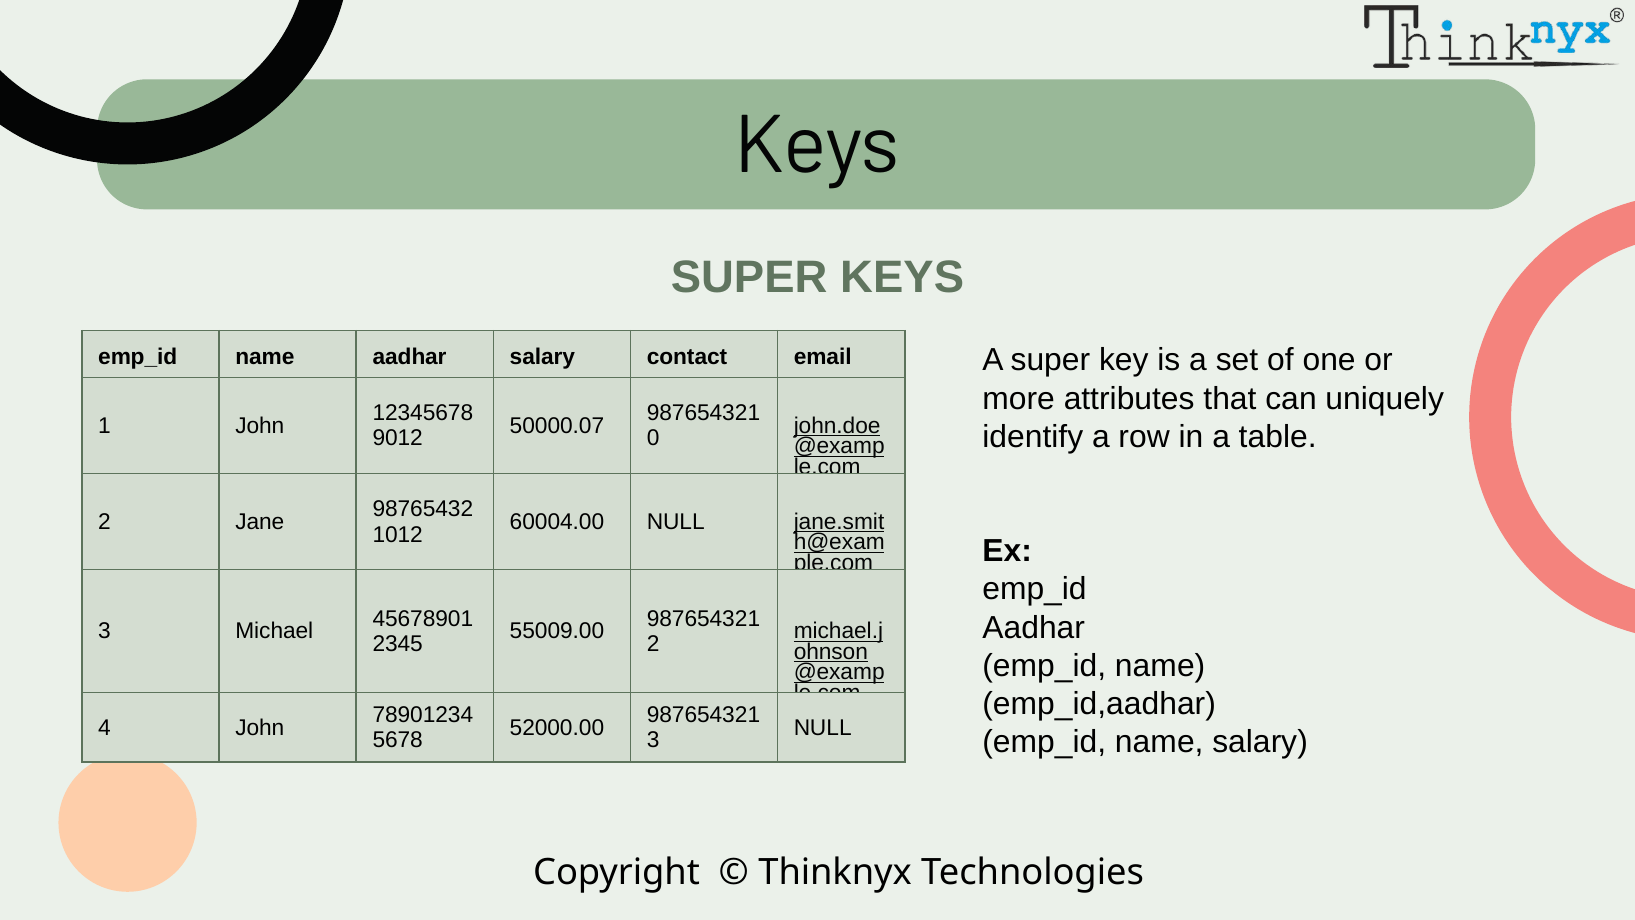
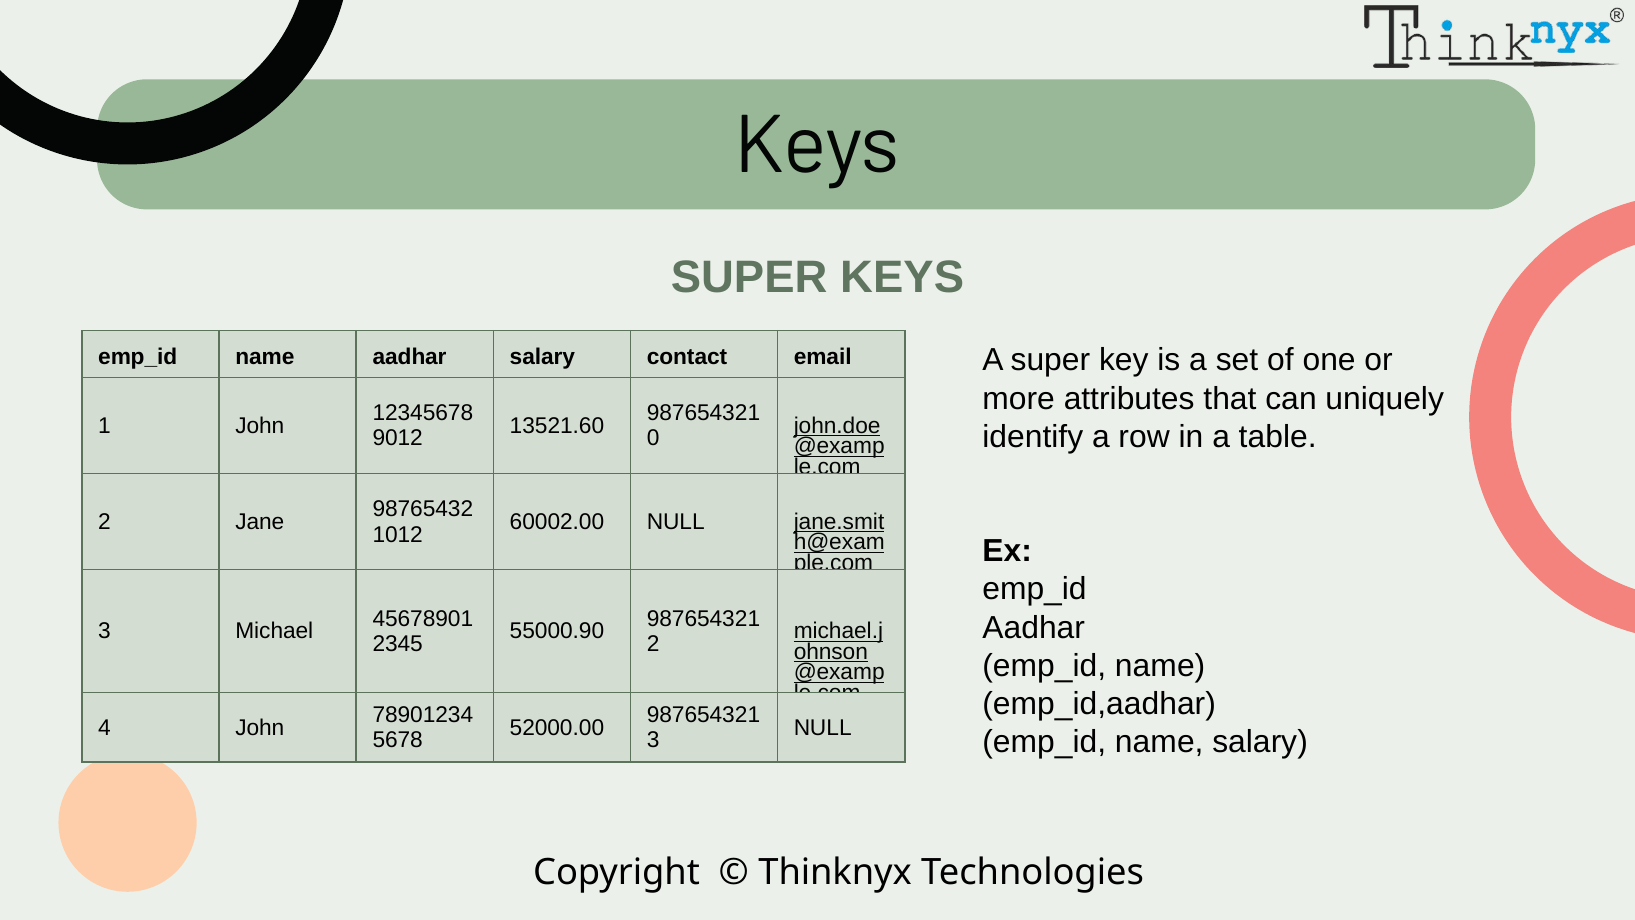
50000.07: 50000.07 -> 13521.60 (557, 426)
60004.00: 60004.00 -> 60002.00 (557, 522)
55009.00: 55009.00 -> 55000.90 (557, 631)
